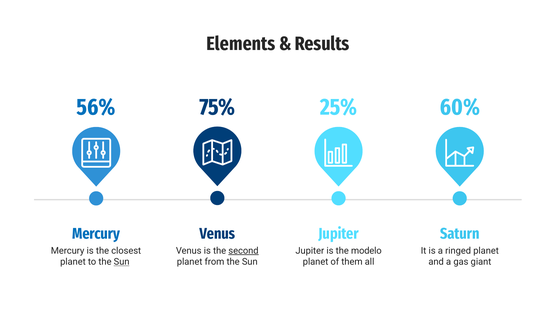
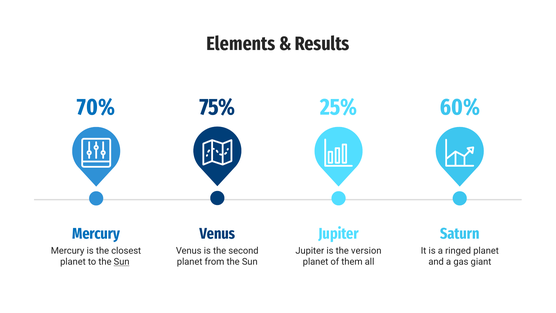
56%: 56% -> 70% (96, 107)
second underline: present -> none (243, 251)
modelo: modelo -> version (366, 251)
